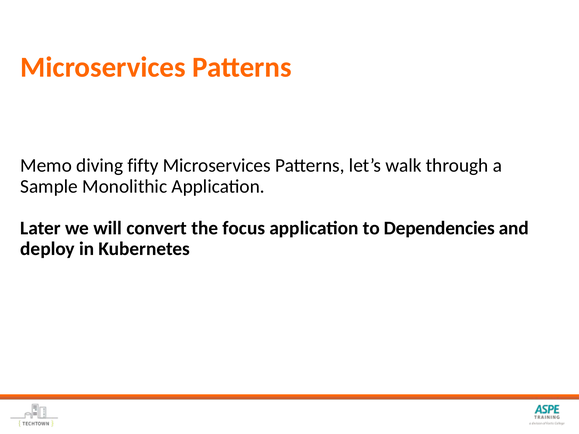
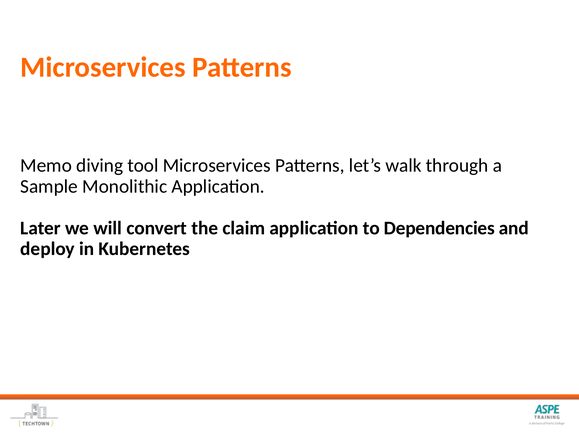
fifty: fifty -> tool (143, 166)
focus: focus -> claim (244, 228)
